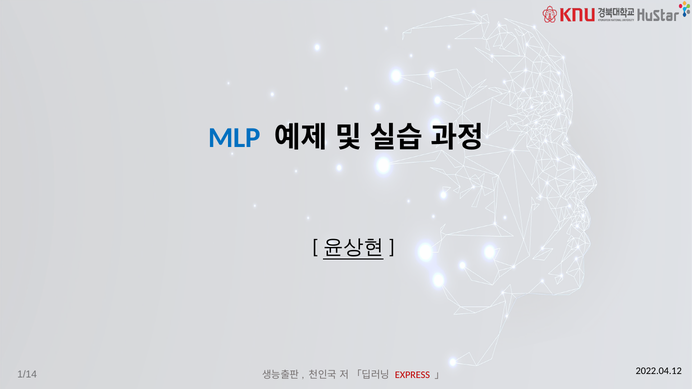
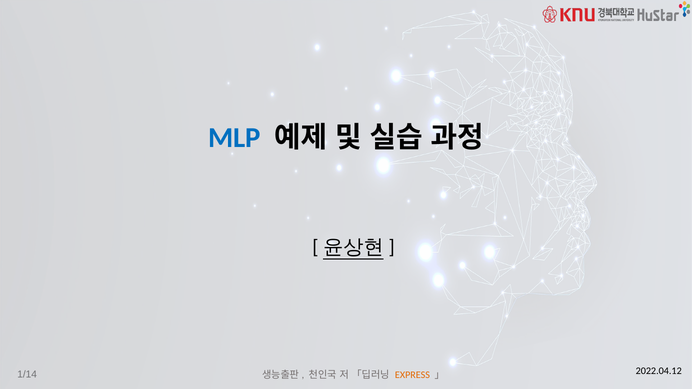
EXPRESS colour: red -> orange (412, 375)
